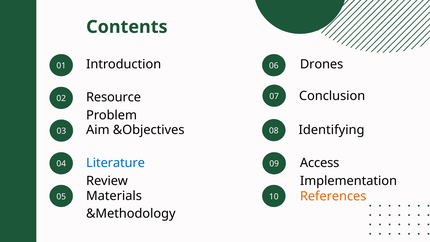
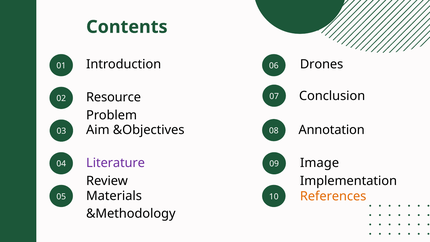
Identifying: Identifying -> Annotation (332, 130)
Literature colour: blue -> purple (116, 163)
Access: Access -> Image (320, 163)
